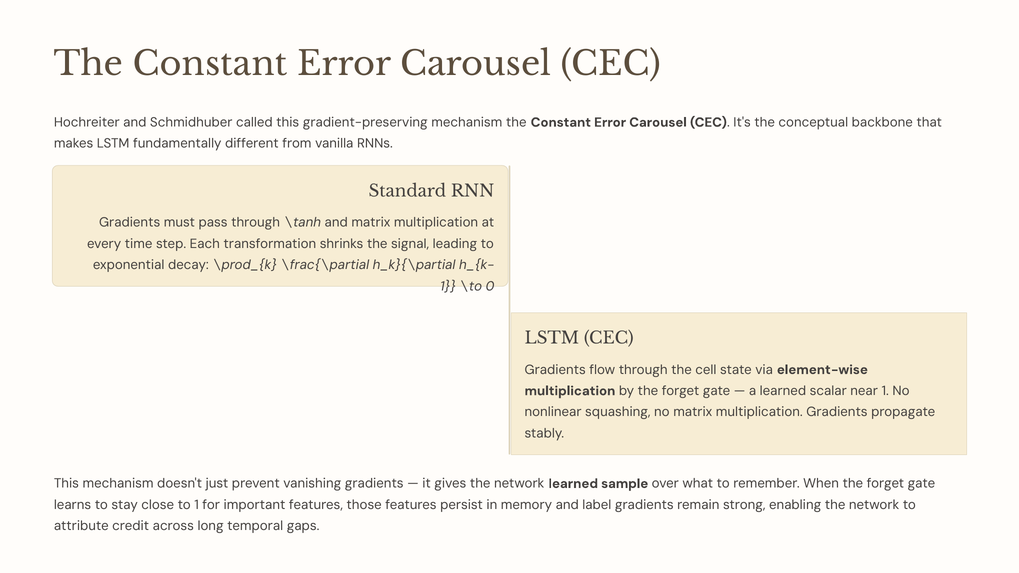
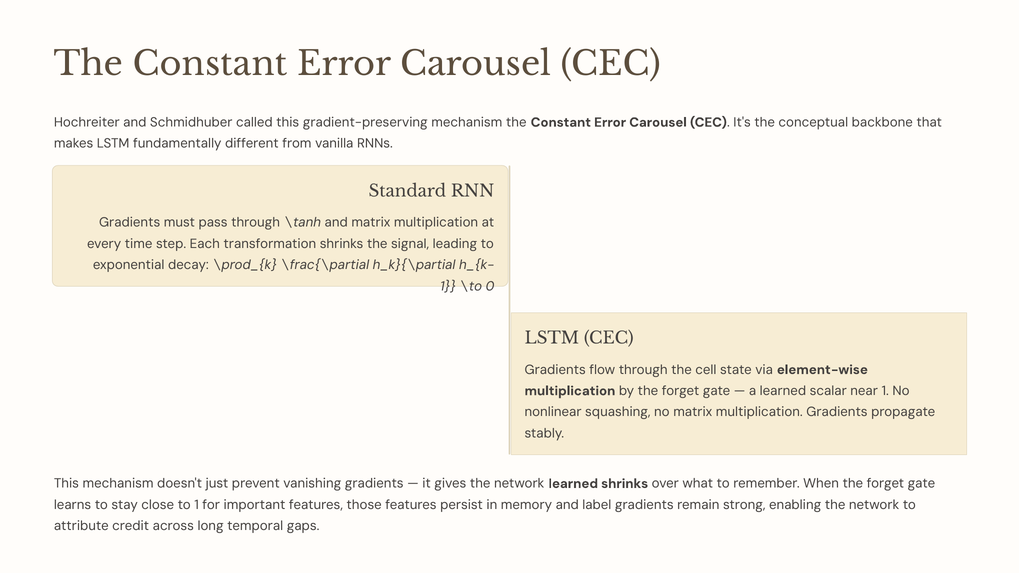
learned sample: sample -> shrinks (625, 484)
